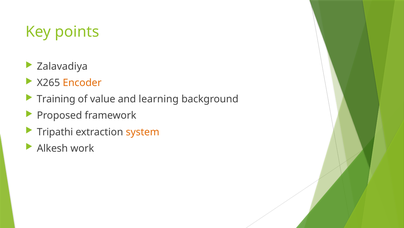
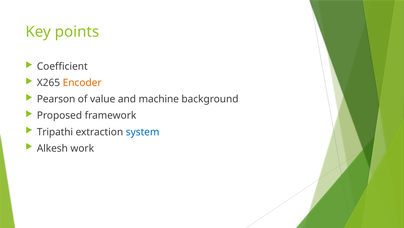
Zalavadiya: Zalavadiya -> Coefficient (62, 66)
Training: Training -> Pearson (56, 99)
learning: learning -> machine (159, 99)
system colour: orange -> blue (143, 132)
